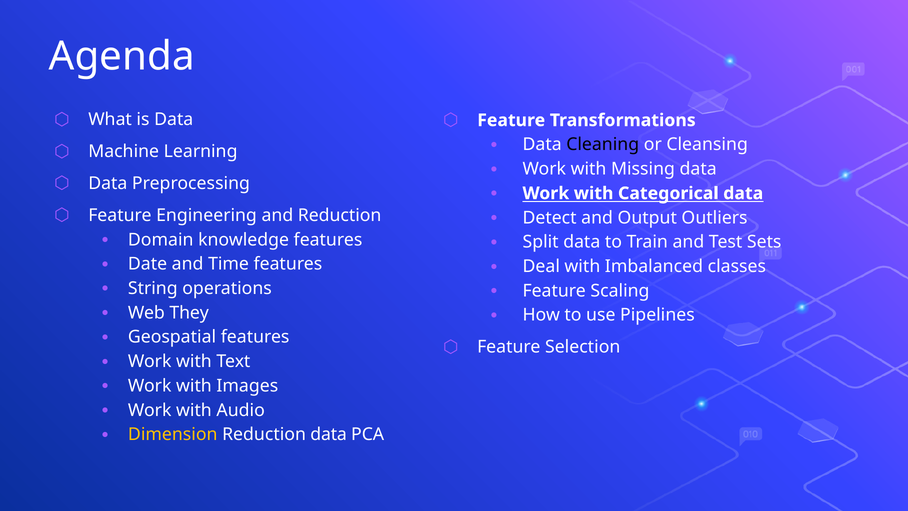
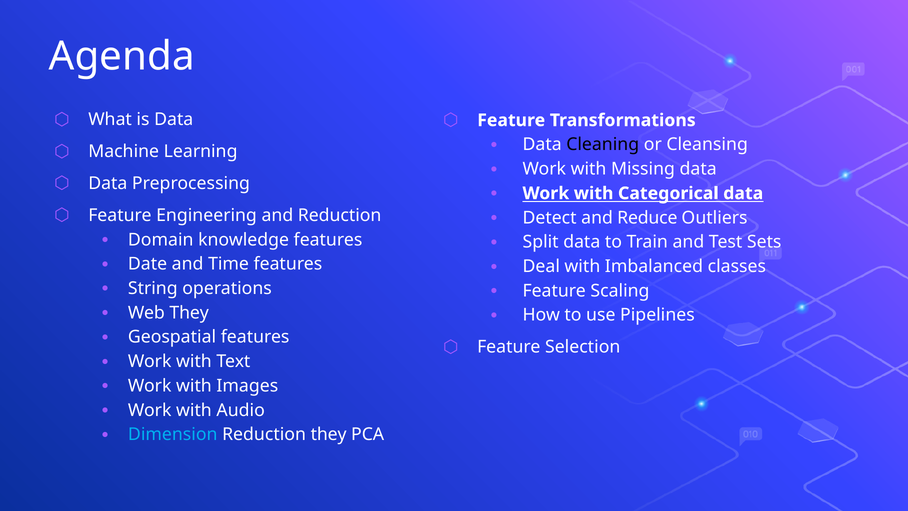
Output: Output -> Reduce (647, 218)
Dimension colour: yellow -> light blue (173, 434)
Reduction data: data -> they (329, 434)
